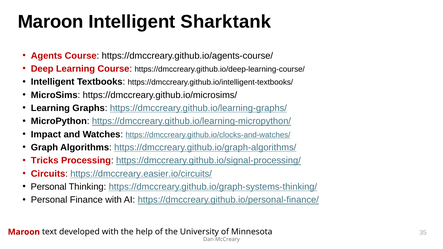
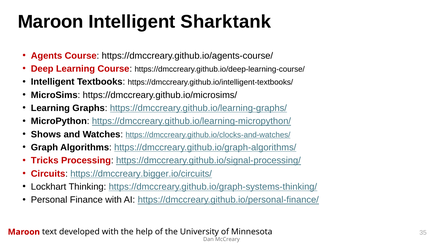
Impact: Impact -> Shows (46, 134)
https://dmccreary.easier.io/circuits/: https://dmccreary.easier.io/circuits/ -> https://dmccreary.bigger.io/circuits/ (141, 174)
Personal: Personal -> Lockhart (49, 187)
